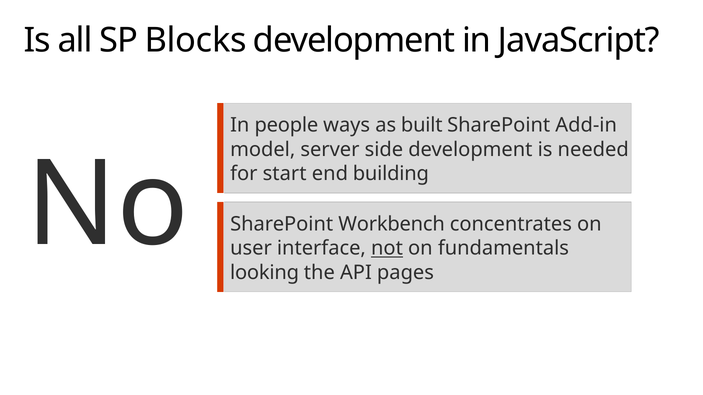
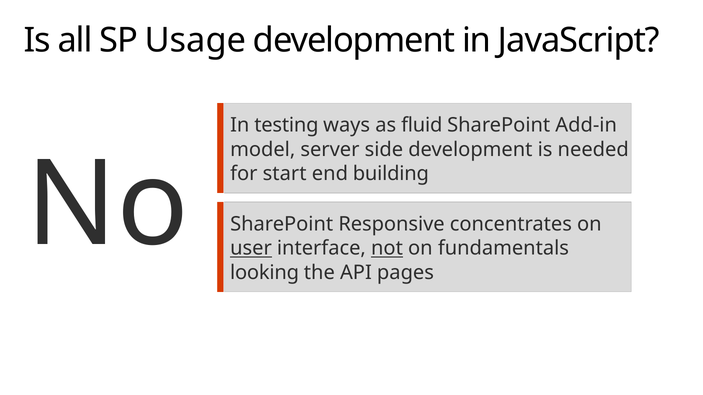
Blocks: Blocks -> Usage (196, 40)
people: people -> testing (286, 125)
built: built -> fluid (422, 125)
Workbench: Workbench -> Responsive (392, 224)
user underline: none -> present (251, 249)
